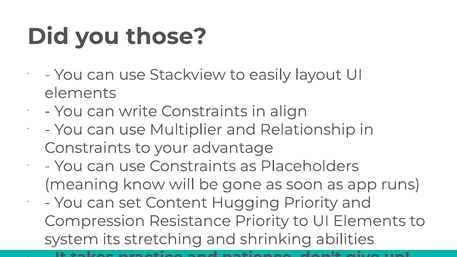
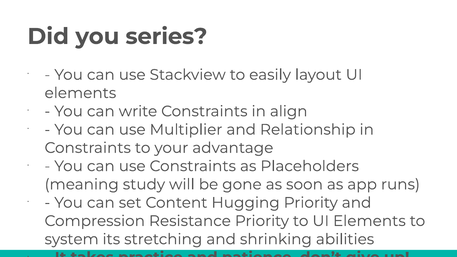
those: those -> series (166, 36)
know: know -> study (144, 184)
